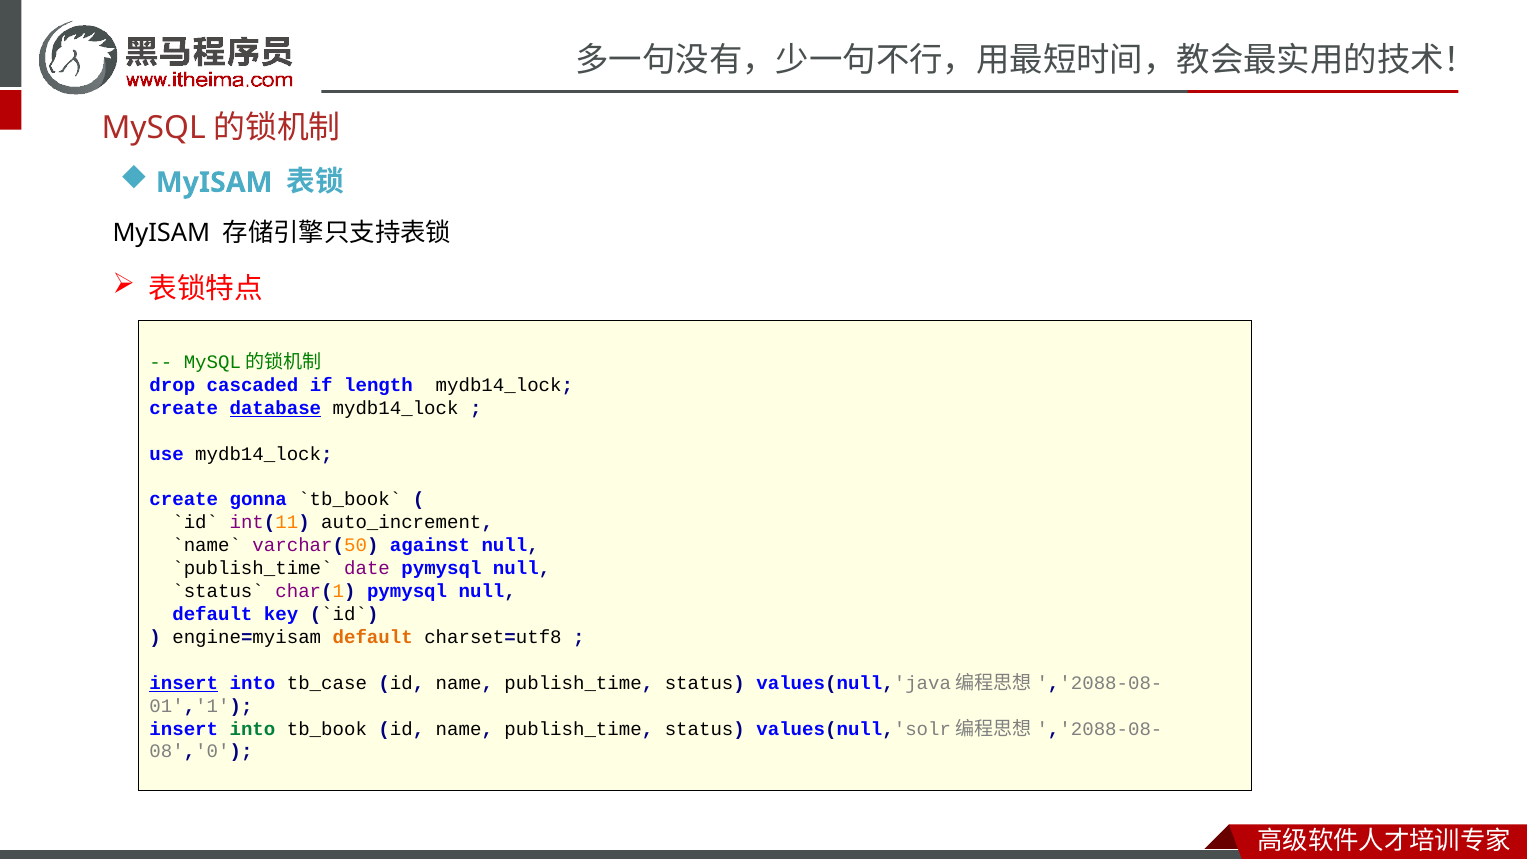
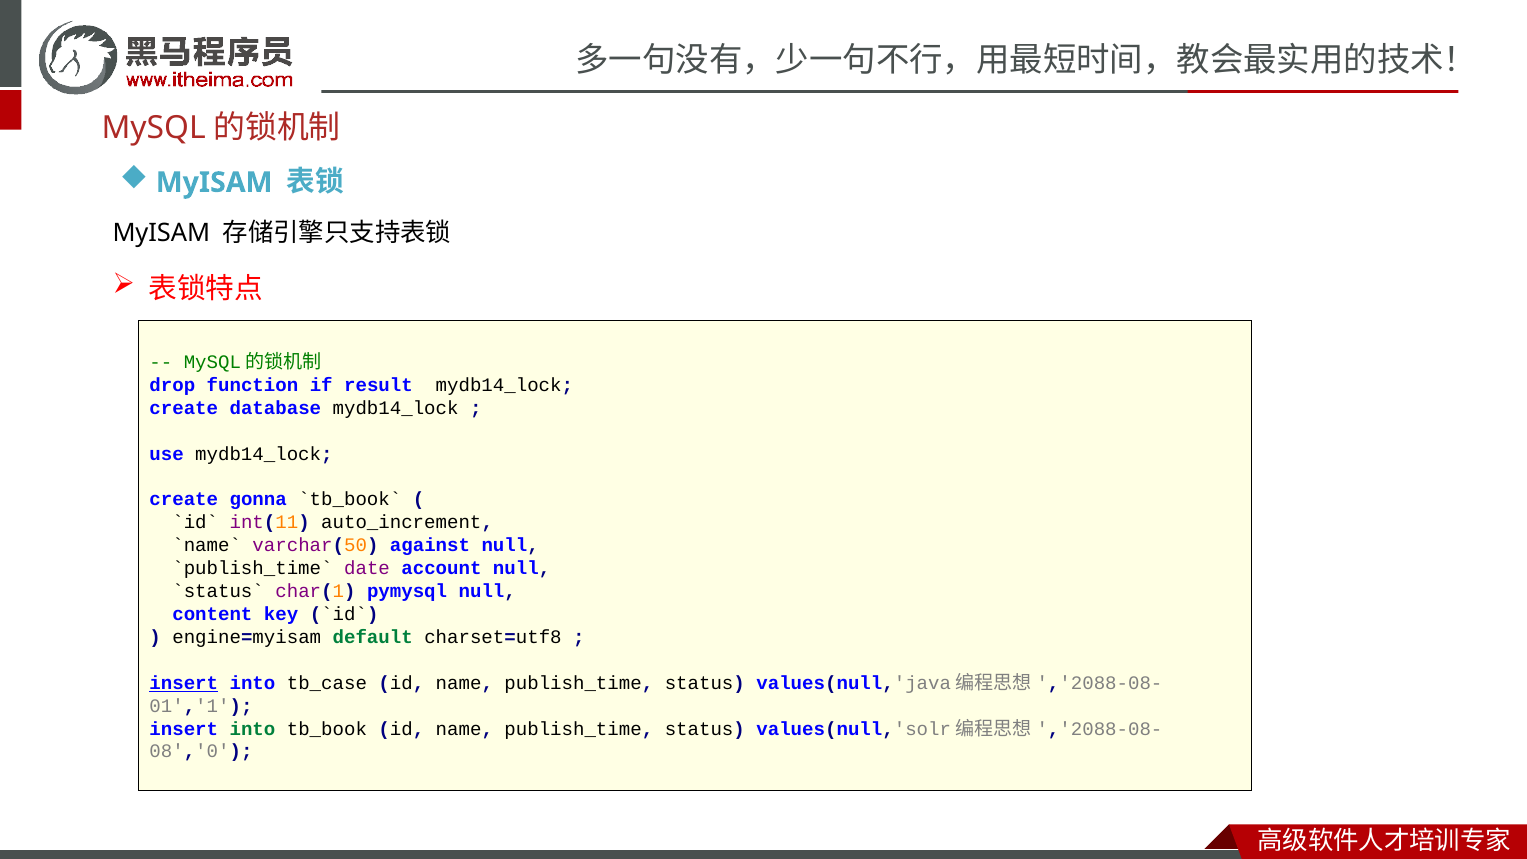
cascaded: cascaded -> function (252, 385)
length: length -> result (378, 385)
database underline: present -> none (275, 408)
date pymysql: pymysql -> account (441, 568)
default: default -> content (212, 614)
default colour: orange -> green (373, 637)
